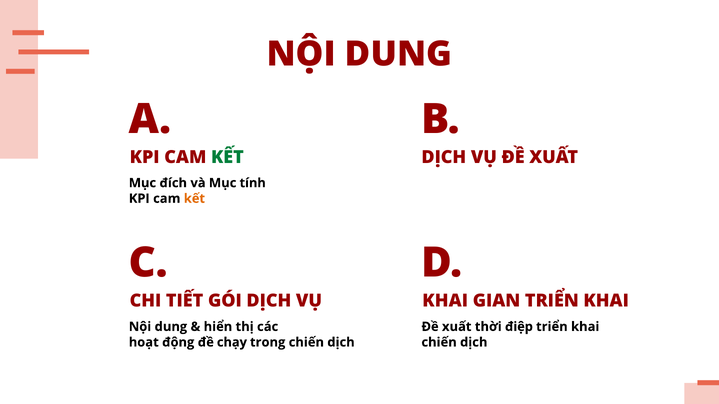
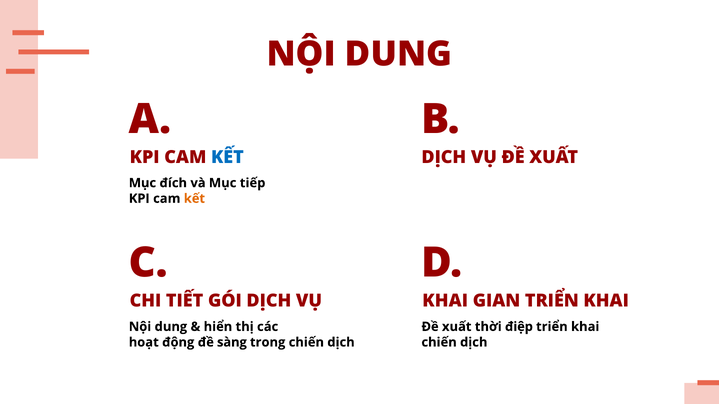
KẾT colour: green -> blue (227, 157)
tính: tính -> tiếp (253, 183)
chạy: chạy -> sàng (232, 343)
